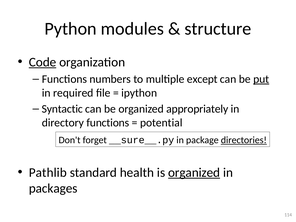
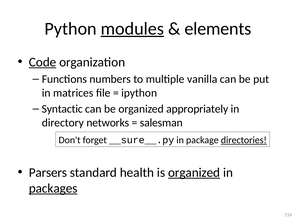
modules underline: none -> present (132, 29)
structure: structure -> elements (218, 29)
except: except -> vanilla (202, 79)
put underline: present -> none (261, 79)
required: required -> matrices (73, 93)
directory functions: functions -> networks (108, 123)
potential: potential -> salesman (161, 123)
Pathlib: Pathlib -> Parsers (48, 172)
packages underline: none -> present (53, 188)
